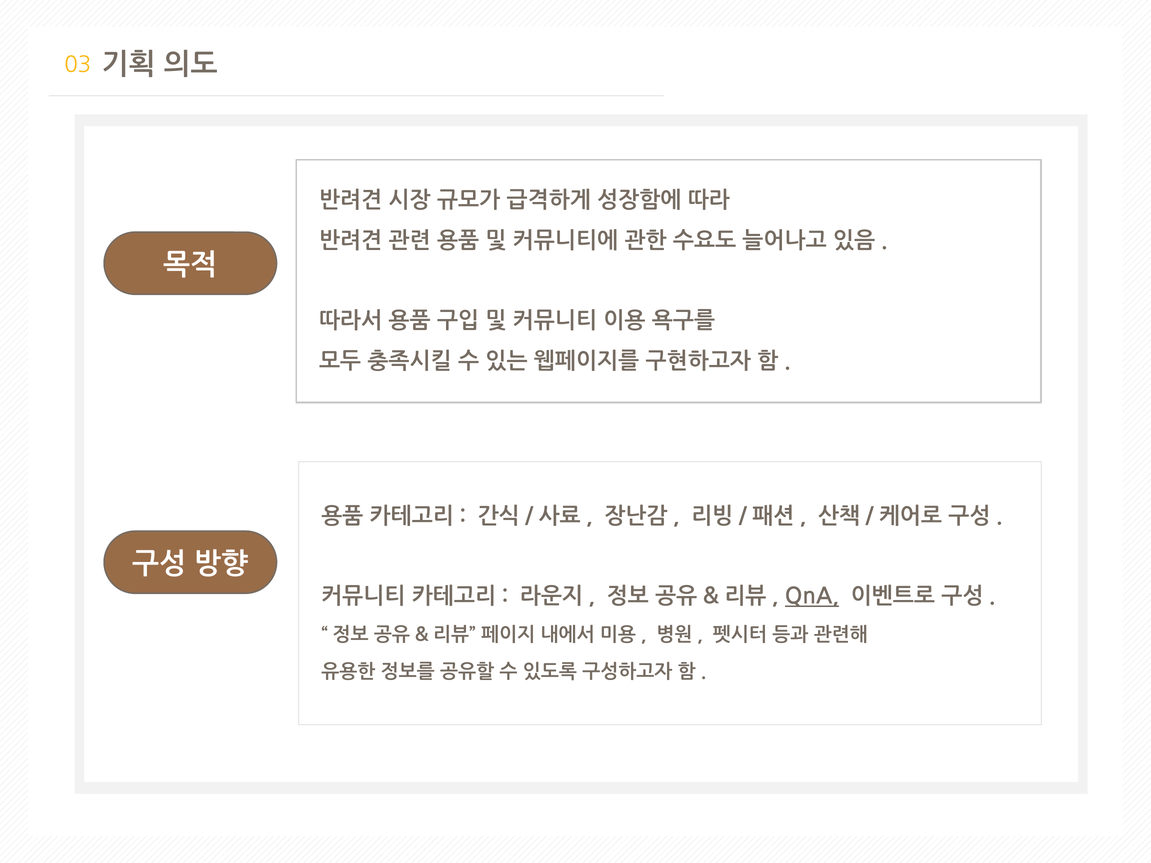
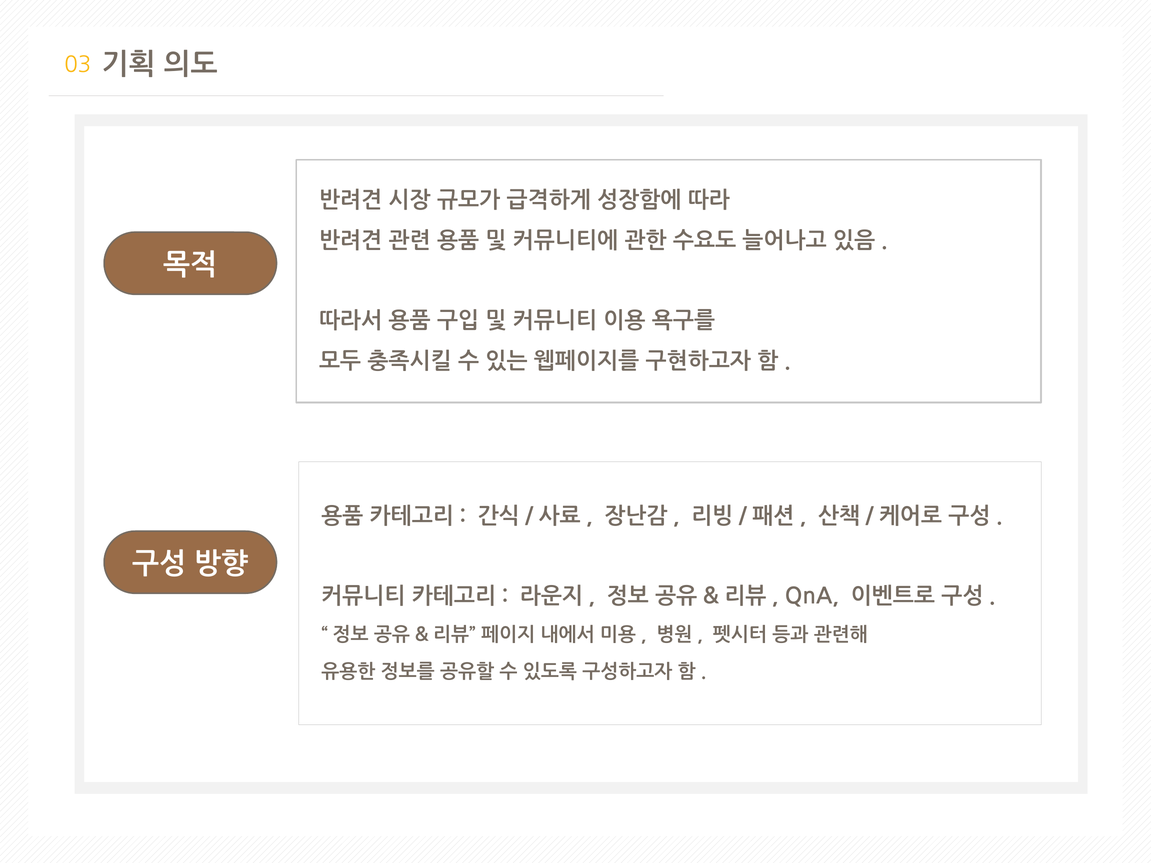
QnA underline: present -> none (812, 597)
